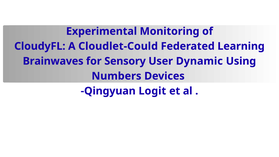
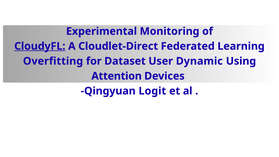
CloudyFL underline: none -> present (40, 46)
Cloudlet-Could: Cloudlet-Could -> Cloudlet-Direct (118, 46)
Brainwaves: Brainwaves -> Overfitting (53, 61)
Sensory: Sensory -> Dataset (125, 61)
Numbers: Numbers -> Attention (117, 76)
